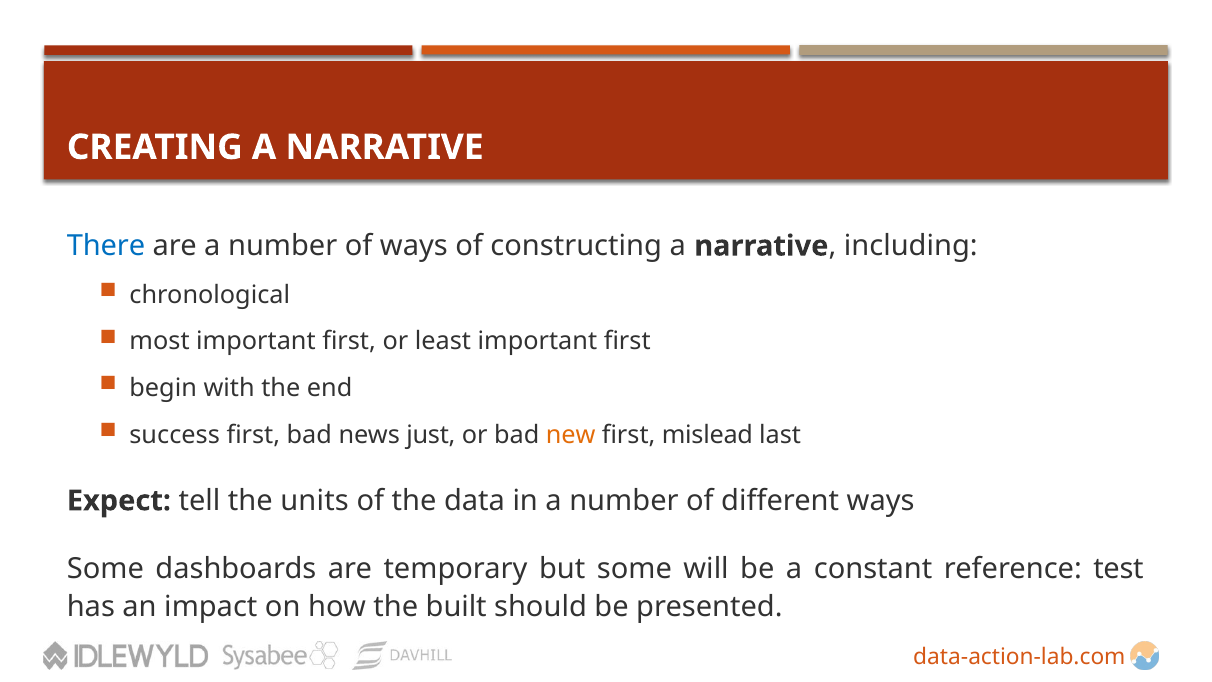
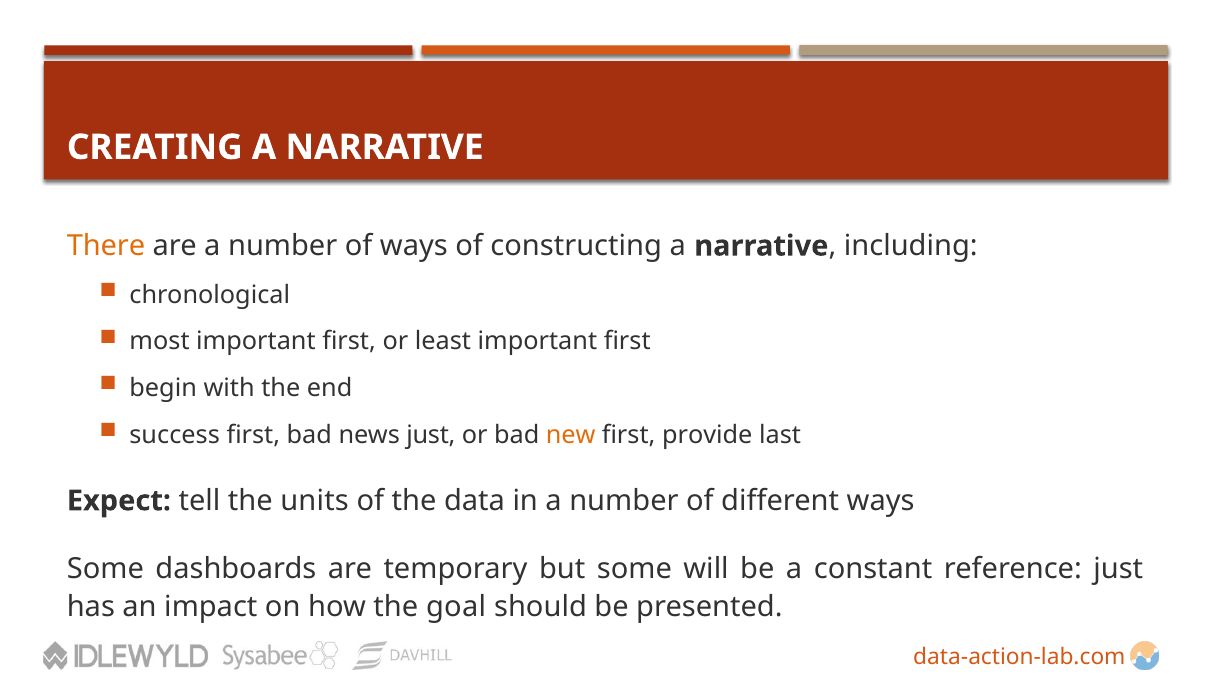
There colour: blue -> orange (106, 246)
mislead: mislead -> provide (707, 435)
reference test: test -> just (1118, 568)
built: built -> goal (456, 607)
